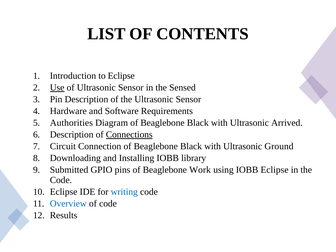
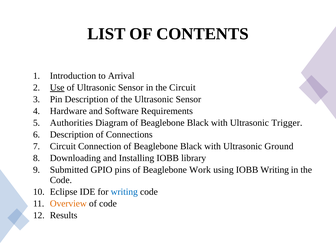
to Eclipse: Eclipse -> Arrival (121, 76)
the Sensed: Sensed -> Circuit (182, 88)
Arrived: Arrived -> Trigger (287, 123)
Connections underline: present -> none (129, 135)
IOBB Eclipse: Eclipse -> Writing (275, 170)
Overview colour: blue -> orange (68, 203)
